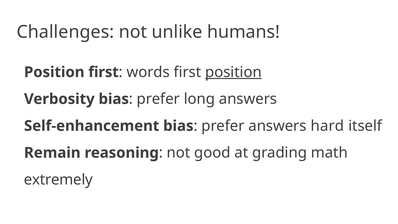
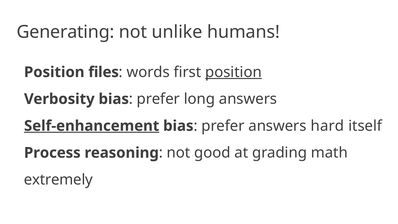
Challenges: Challenges -> Generating (65, 32)
Position first: first -> files (104, 72)
Self-enhancement underline: none -> present (92, 126)
Remain: Remain -> Process (52, 153)
